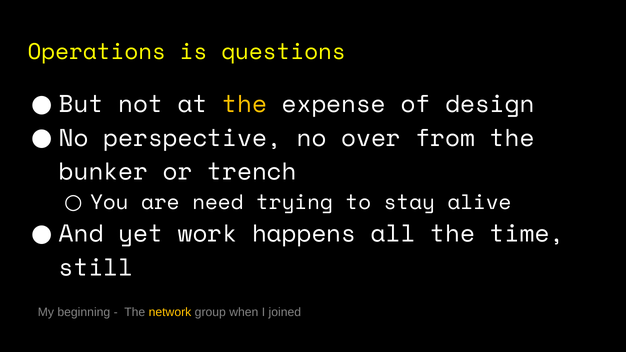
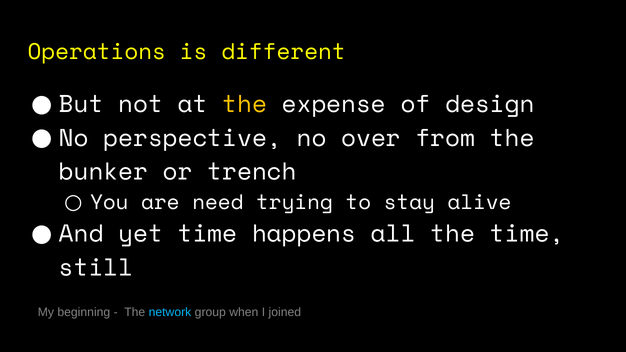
questions: questions -> different (284, 52)
yet work: work -> time (208, 234)
network colour: yellow -> light blue (170, 312)
